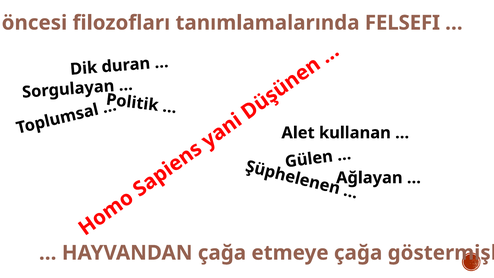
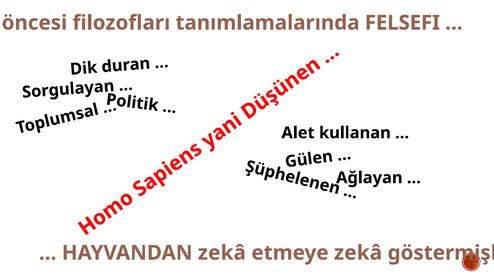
HAYVANDAN çağa: çağa -> zekâ (222, 253)
etmeye çağa: çağa -> zekâ (358, 253)
